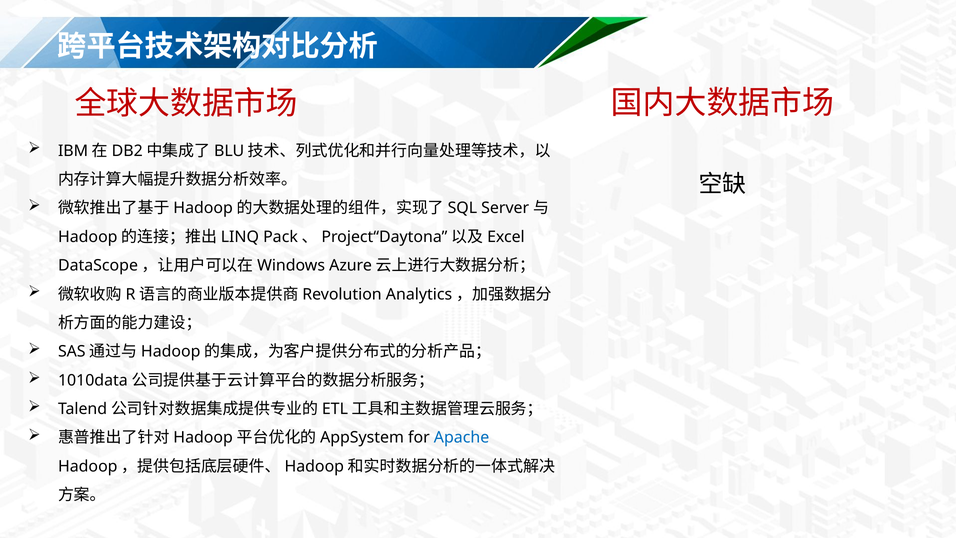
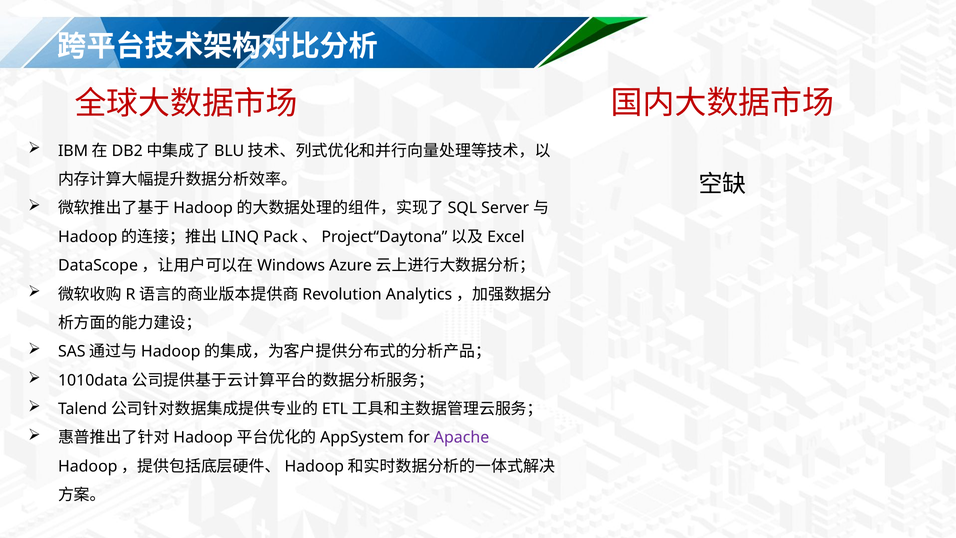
Apache colour: blue -> purple (462, 438)
